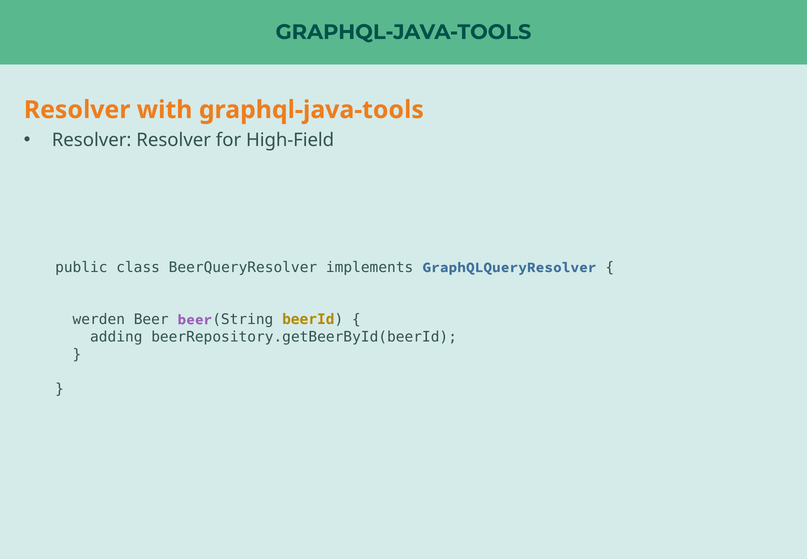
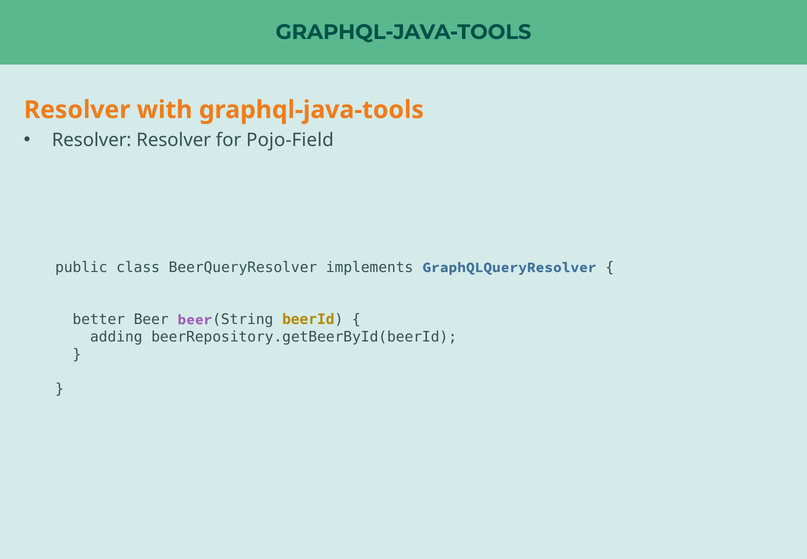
High-Field: High-Field -> Pojo-Field (290, 140)
werden: werden -> better (99, 319)
